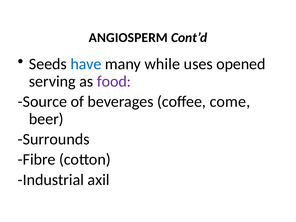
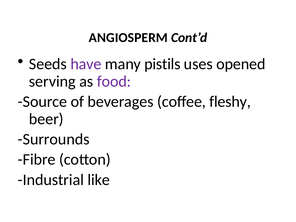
have colour: blue -> purple (86, 64)
while: while -> pistils (162, 64)
come: come -> fleshy (230, 102)
axil: axil -> like (99, 180)
